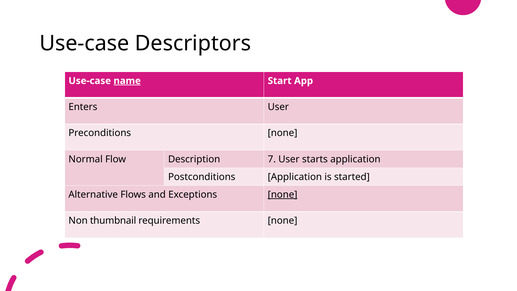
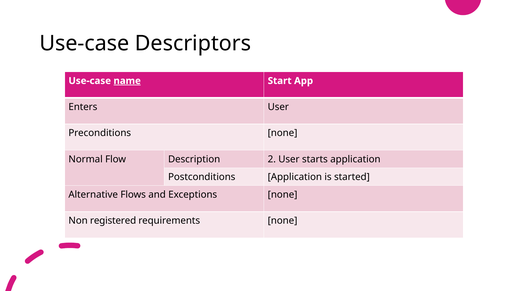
7: 7 -> 2 (272, 159)
none underline: present -> none (283, 194)
thumbnail: thumbnail -> registered (113, 221)
